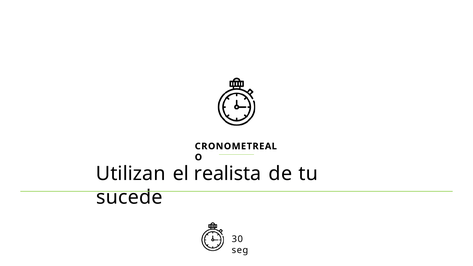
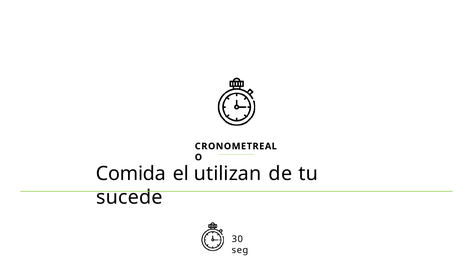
Utilizan: Utilizan -> Comida (131, 174)
realista: realista -> utilizan (228, 174)
